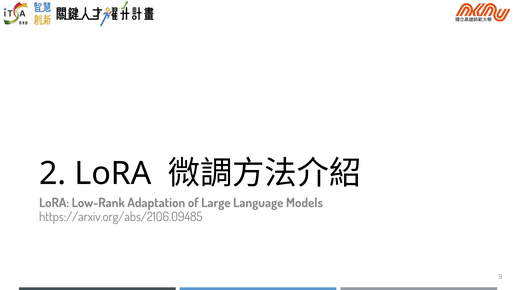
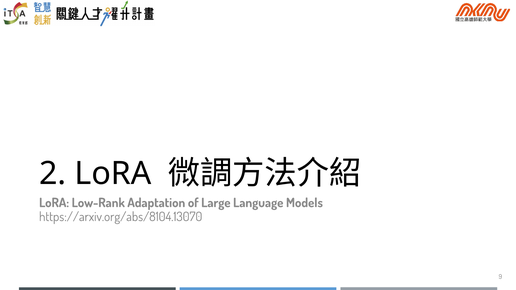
https://arxiv.org/abs/2106.09485: https://arxiv.org/abs/2106.09485 -> https://arxiv.org/abs/8104.13070 (121, 217)
